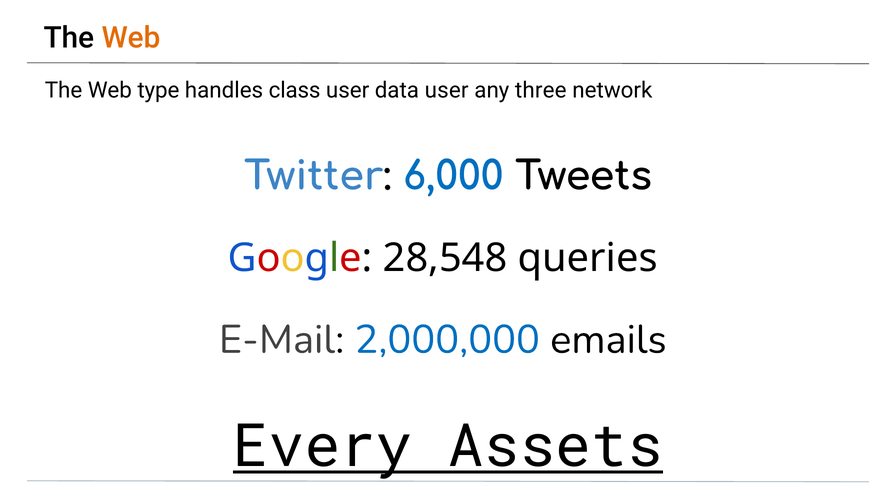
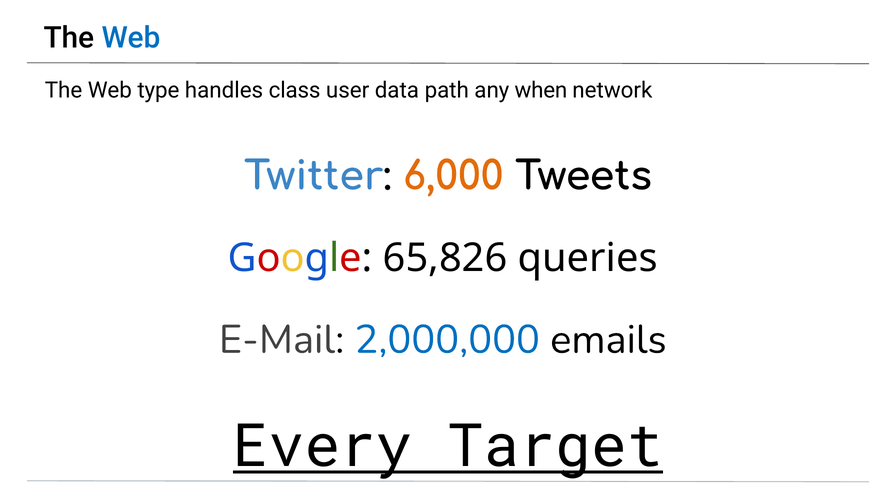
Web colour: orange -> blue (131, 38)
data user: user -> path (447, 90)
three: three -> when (541, 90)
6,000 colour: blue -> orange (453, 176)
28,548: 28,548 -> 65,826 (445, 258)
Assets: Assets -> Target (555, 447)
